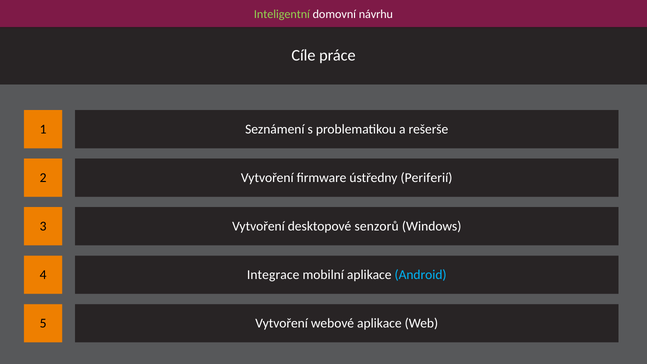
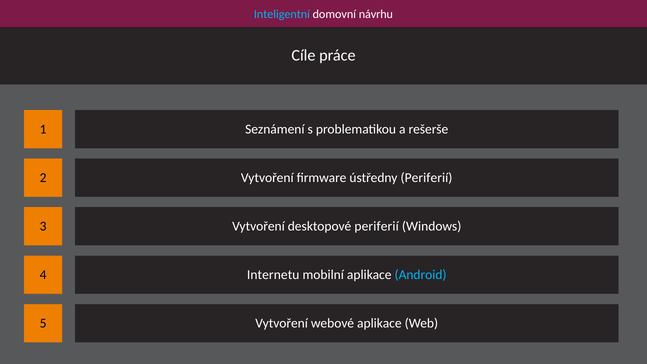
Inteligentní colour: light green -> light blue (282, 14)
desktopové senzorů: senzorů -> periferií (377, 226)
Integrace: Integrace -> Internetu (273, 275)
